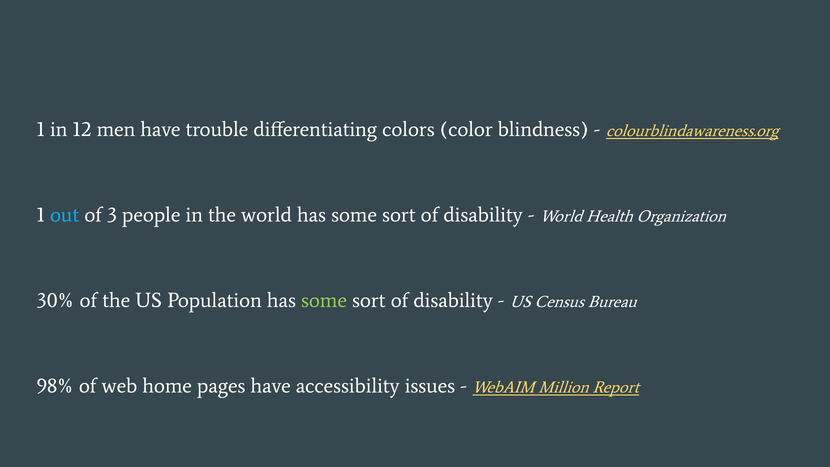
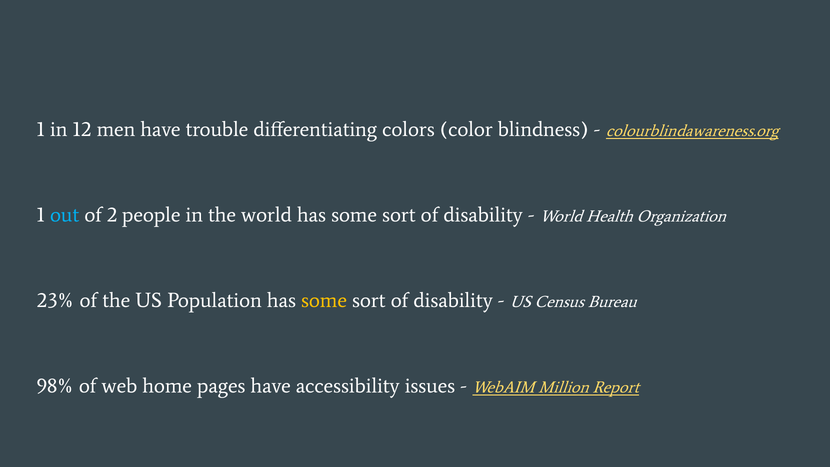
3: 3 -> 2 (112, 215)
30%: 30% -> 23% (55, 301)
some colour: light green -> yellow (324, 301)
